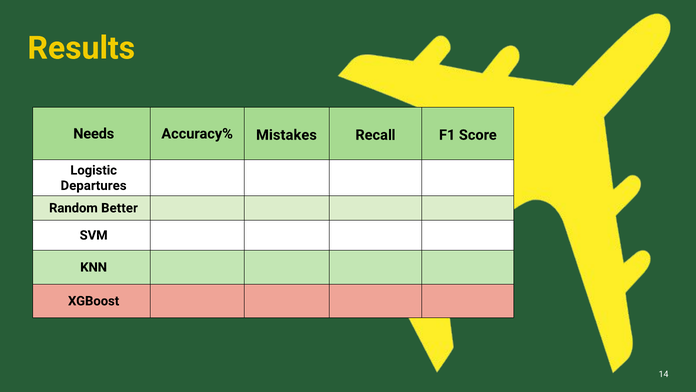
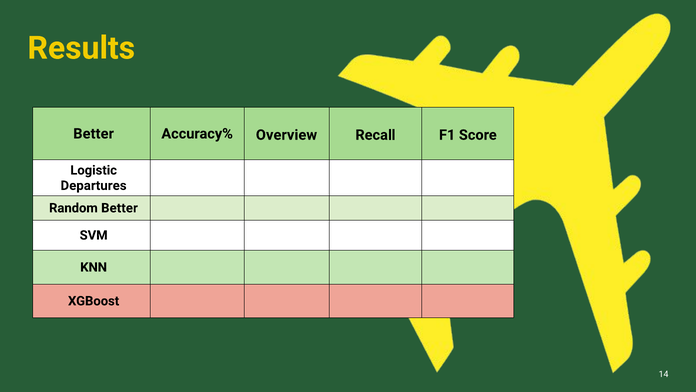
Needs: Needs -> Better (94, 134)
Mistakes: Mistakes -> Overview (286, 135)
